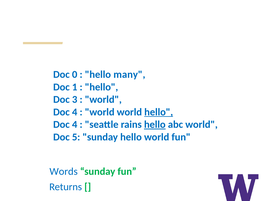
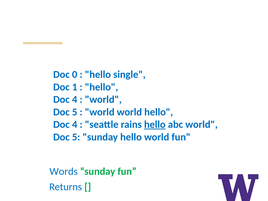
many: many -> single (129, 74)
3: 3 -> 4 (75, 99)
4: 4 -> 5 (75, 112)
hello underline: present -> none (159, 112)
